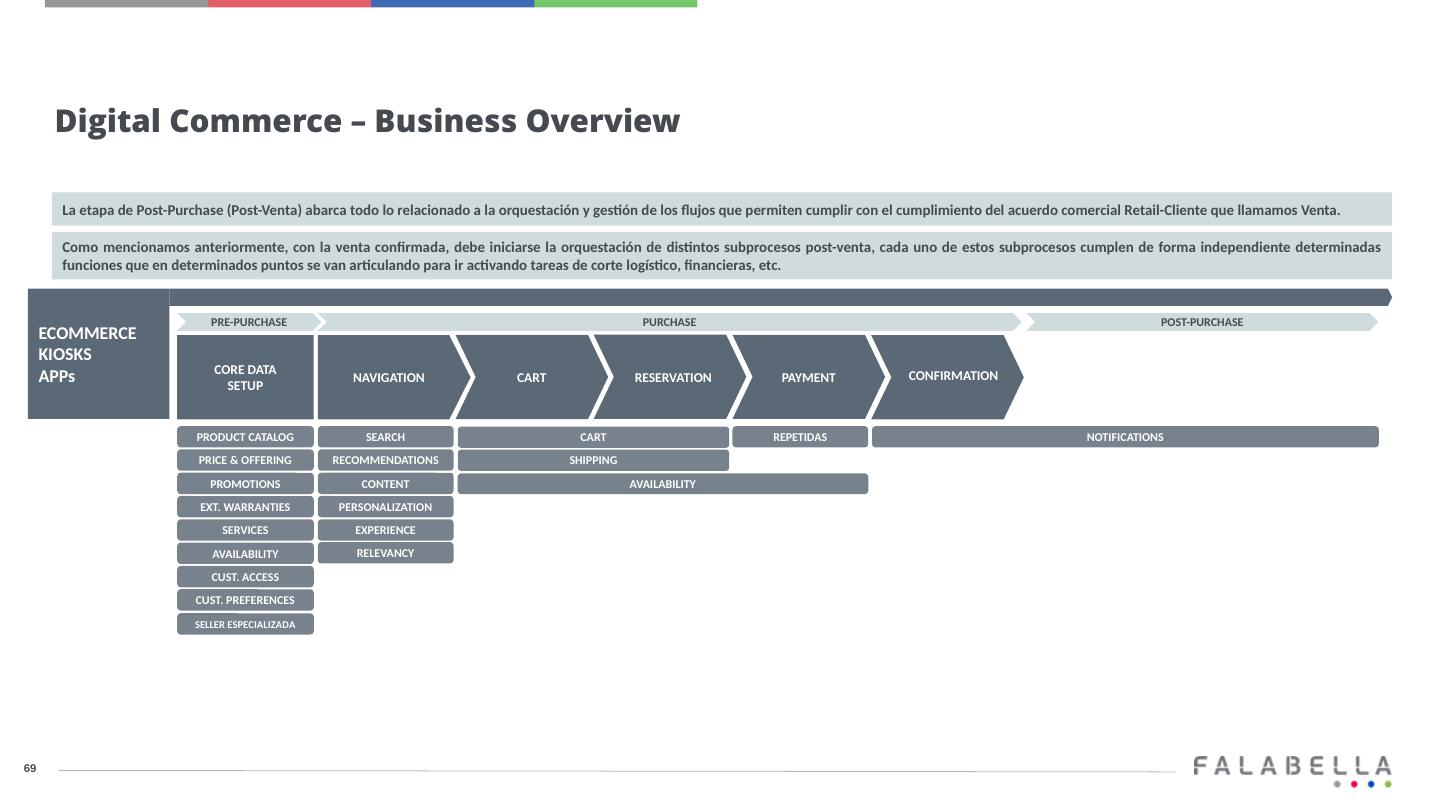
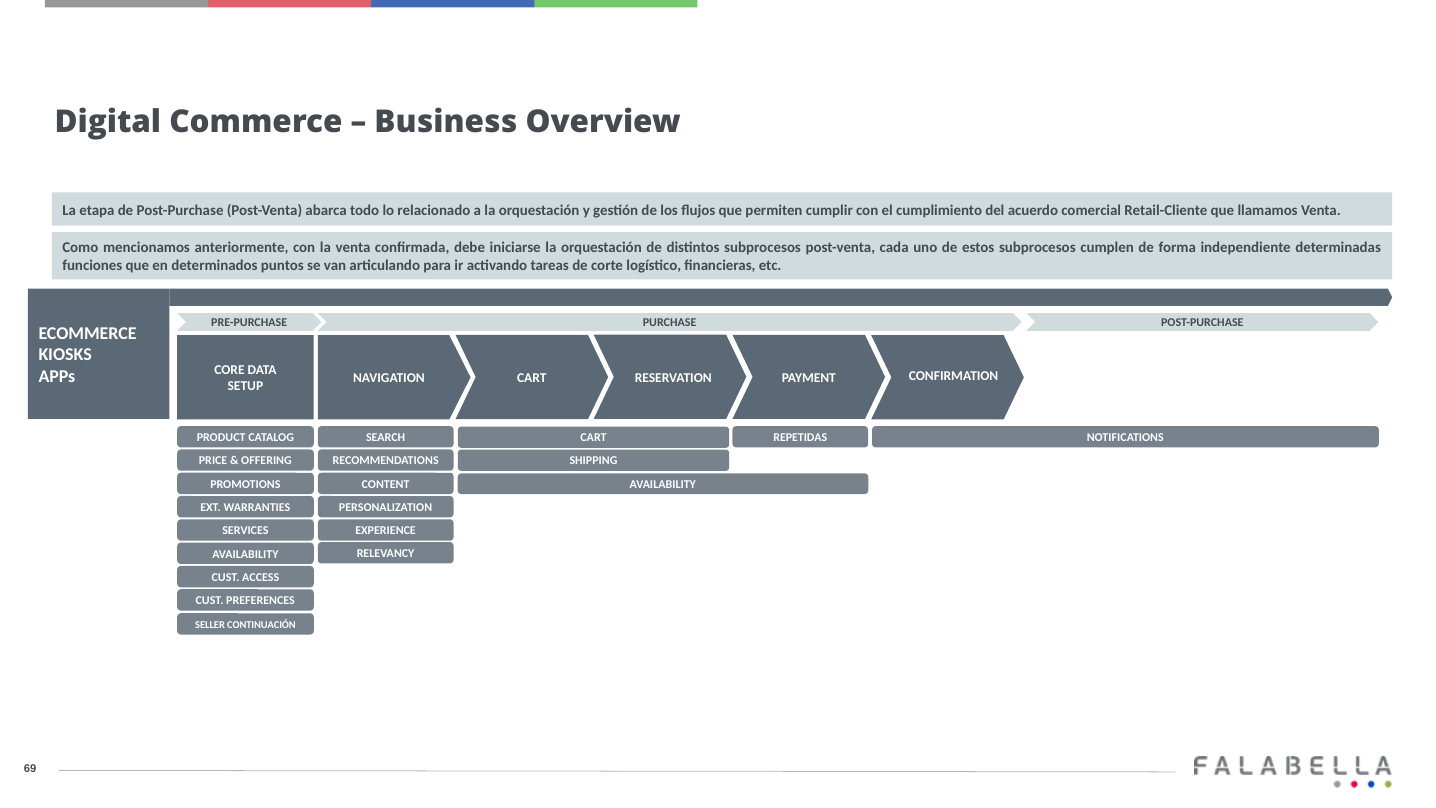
ESPECIALIZADA: ESPECIALIZADA -> CONTINUACIÓN (261, 624)
